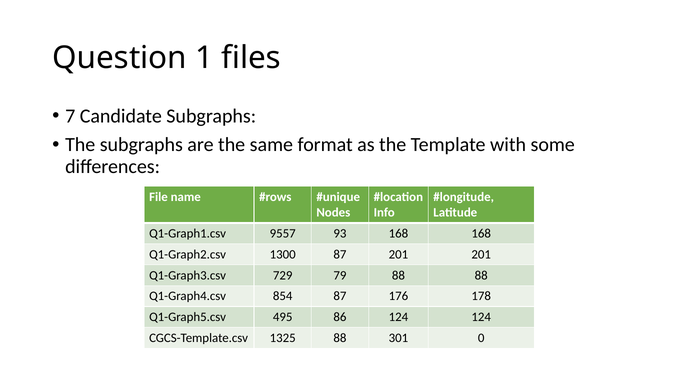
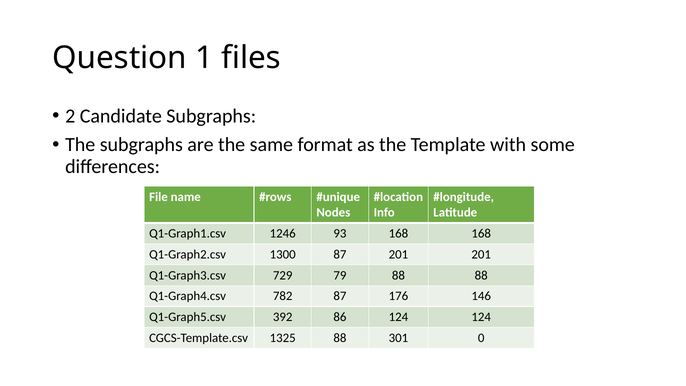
7: 7 -> 2 (70, 116)
9557: 9557 -> 1246 (283, 233)
854: 854 -> 782 (283, 296)
178: 178 -> 146 (481, 296)
495: 495 -> 392 (283, 317)
